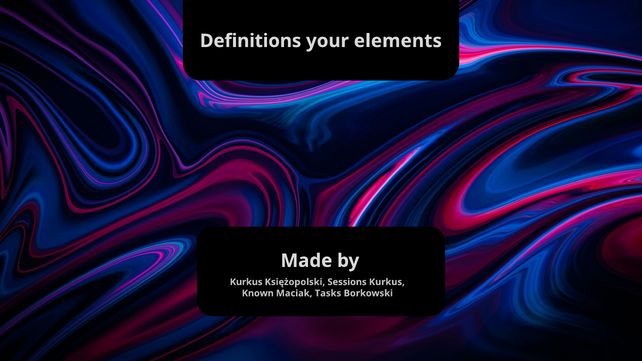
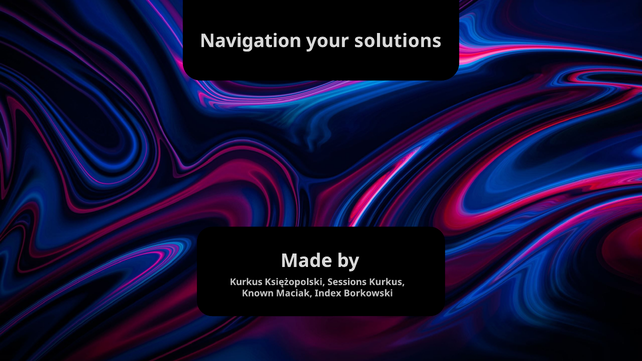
Definitions: Definitions -> Navigation (251, 41)
elements: elements -> solutions (398, 41)
Tasks: Tasks -> Index (328, 293)
